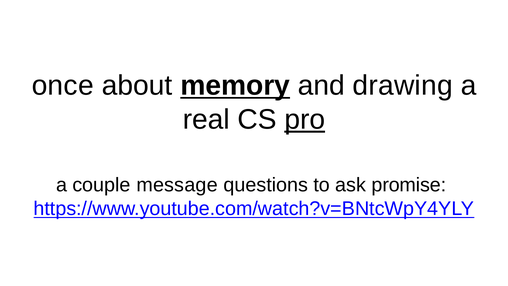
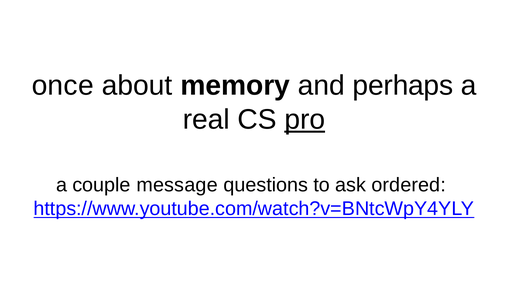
memory underline: present -> none (235, 86)
drawing: drawing -> perhaps (403, 86)
promise: promise -> ordered (409, 185)
